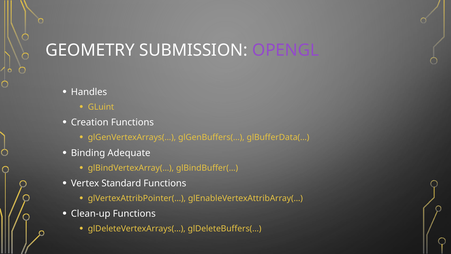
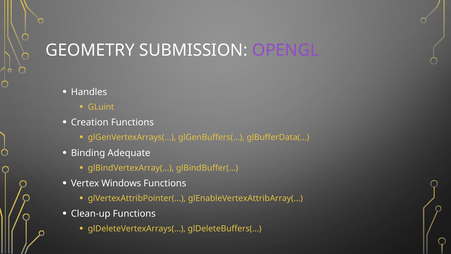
Standard: Standard -> Windows (121, 183)
